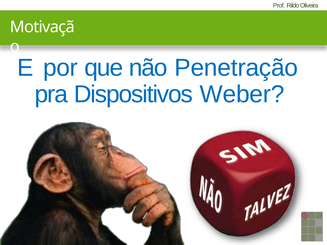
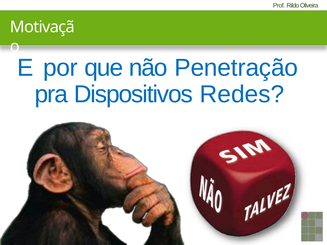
Weber: Weber -> Redes (242, 94)
